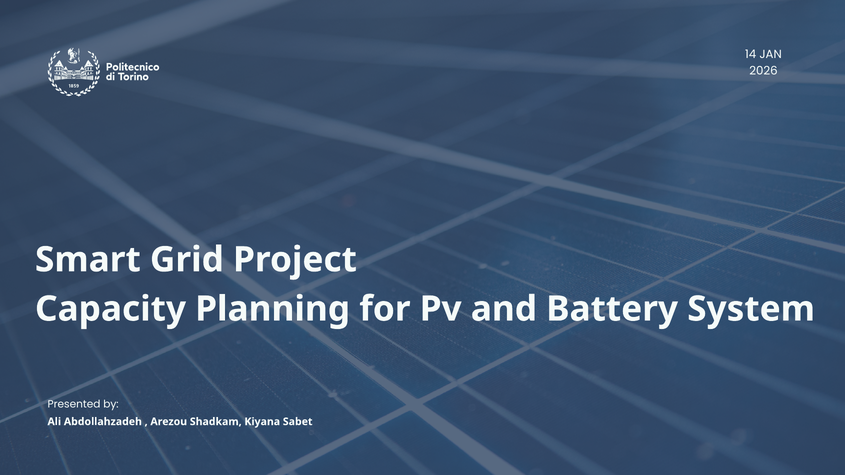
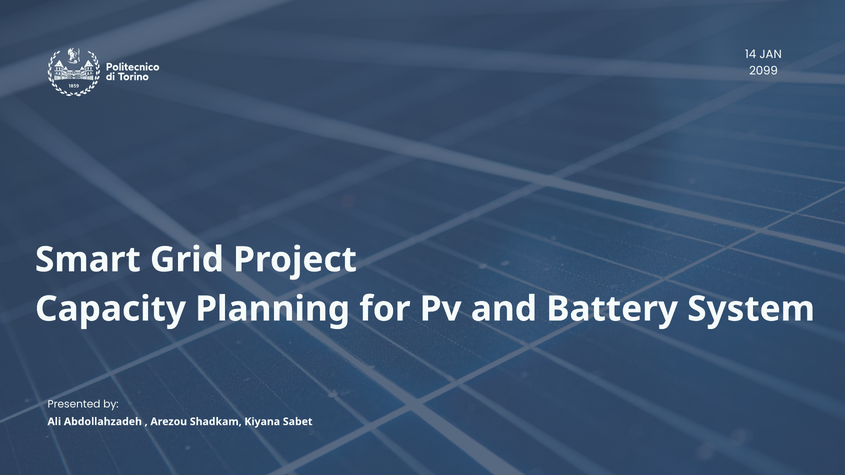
2026: 2026 -> 2099 (764, 71)
